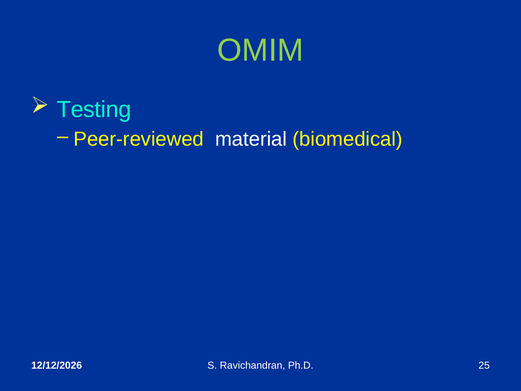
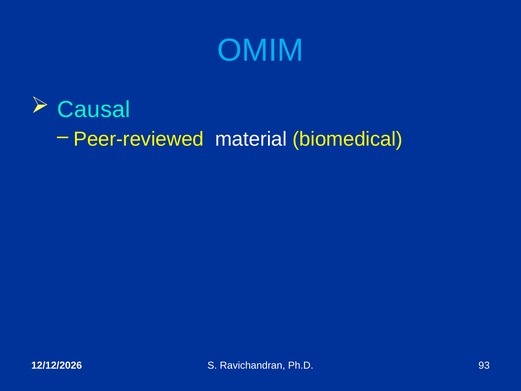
OMIM colour: light green -> light blue (260, 50)
Testing: Testing -> Causal (94, 109)
25: 25 -> 93 (484, 365)
